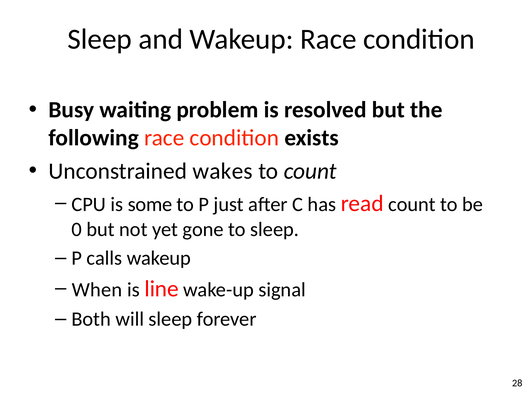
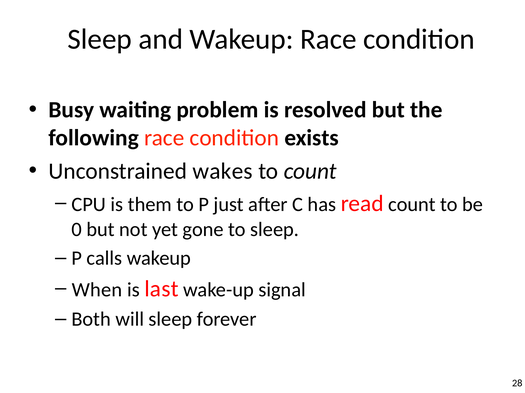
some: some -> them (150, 205)
line: line -> last (161, 289)
